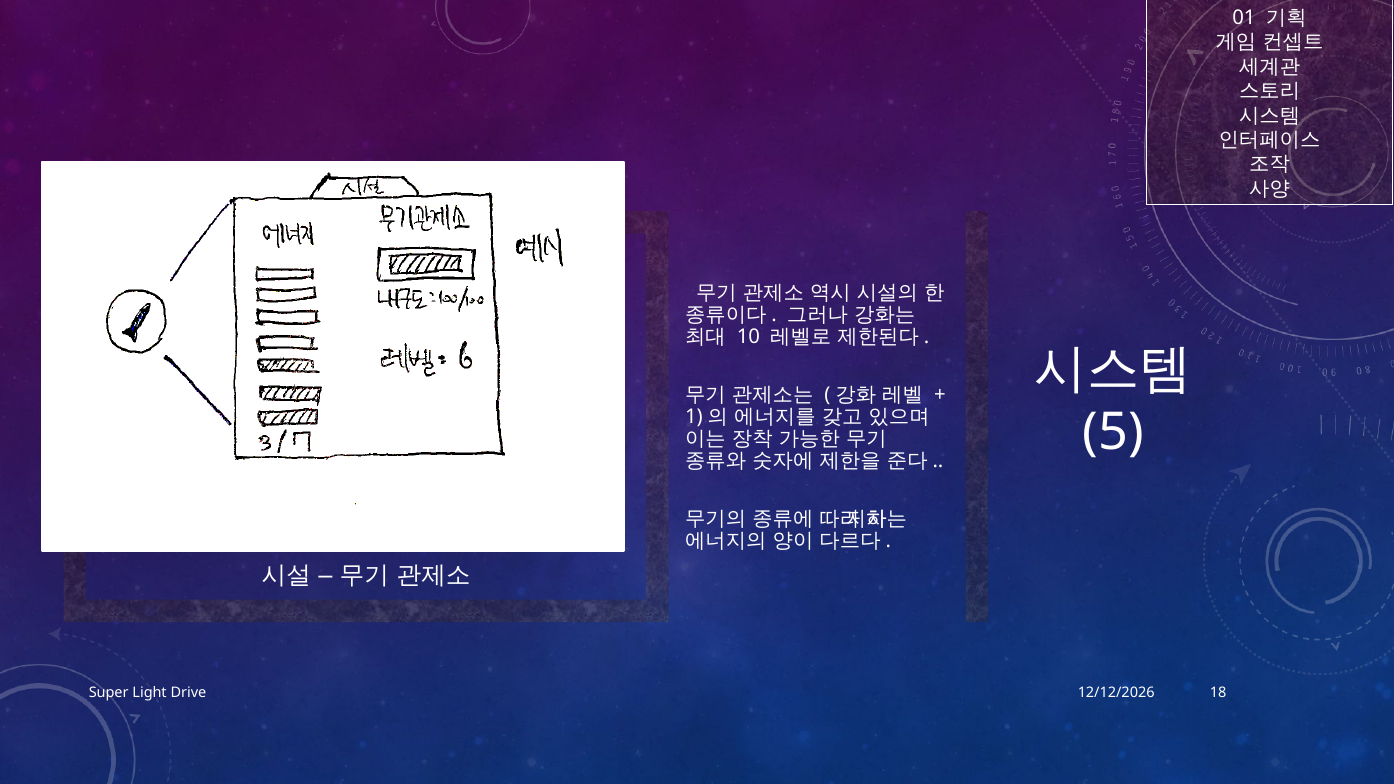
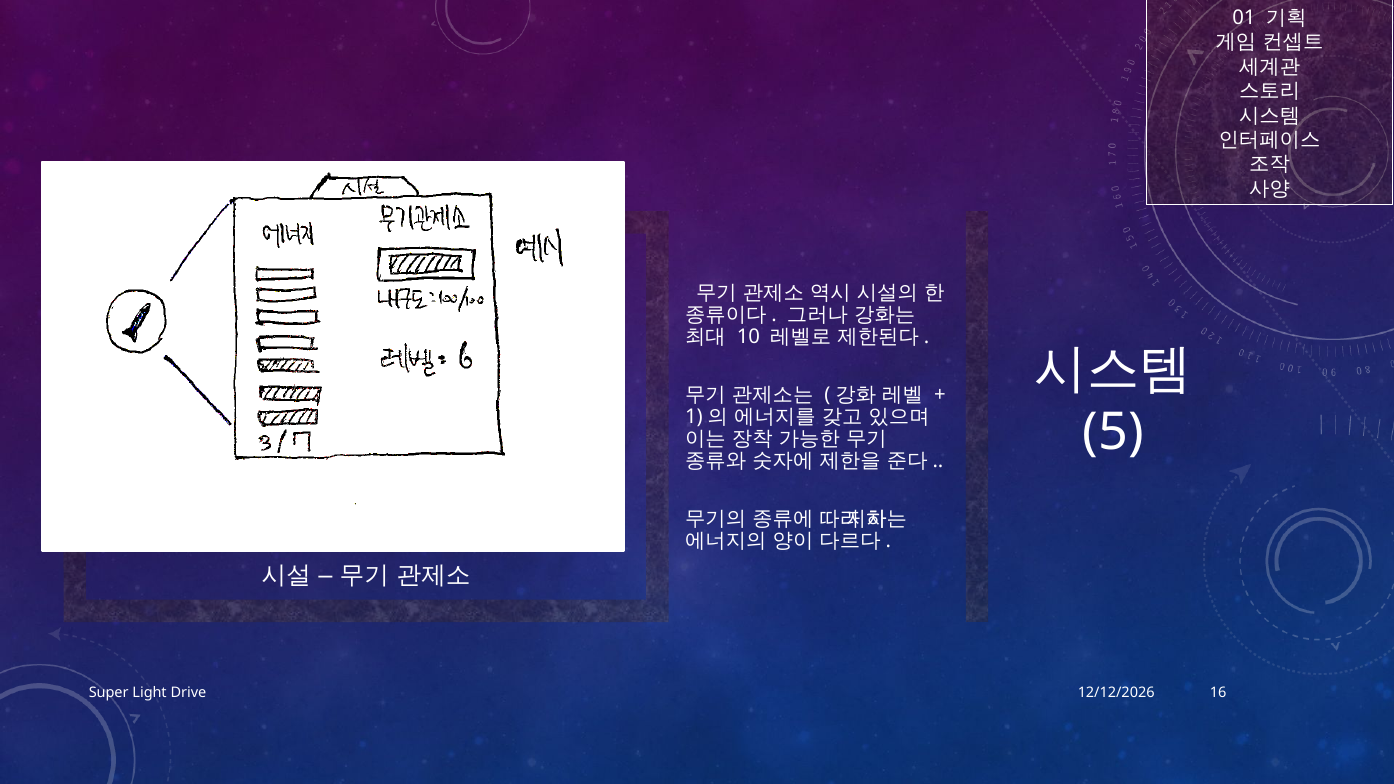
18: 18 -> 16 (1218, 693)
